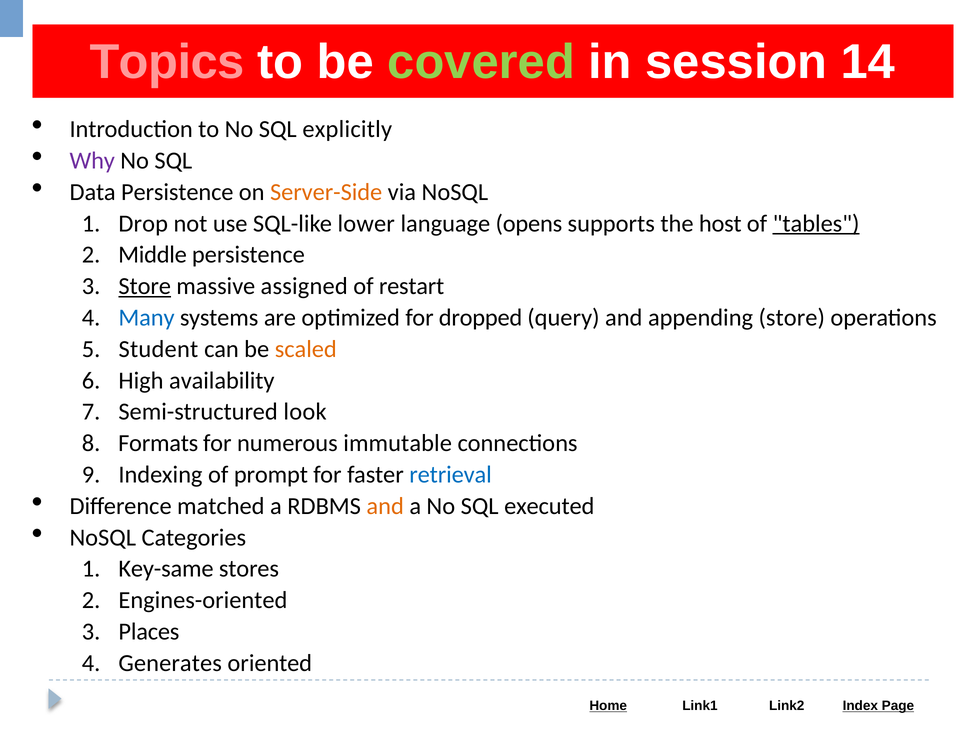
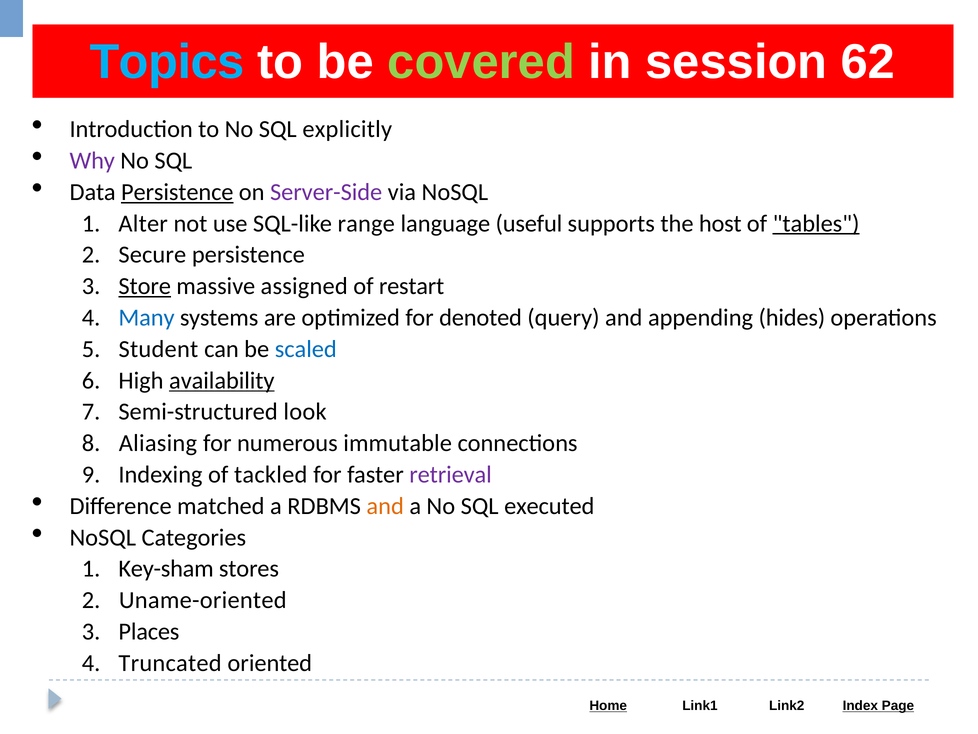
Topics colour: pink -> light blue (167, 62)
14: 14 -> 62 (868, 62)
Persistence underline: none -> present (177, 192)
Server-Side colour: orange -> purple (326, 192)
Drop: Drop -> Alter (143, 223)
lower: lower -> range (366, 223)
opens: opens -> useful (529, 223)
Middle: Middle -> Secure (152, 255)
dropped: dropped -> denoted (481, 317)
appending store: store -> hides (792, 317)
scaled colour: orange -> blue (306, 349)
availability underline: none -> present (222, 380)
Formats: Formats -> Aliasing (158, 443)
prompt: prompt -> tackled (271, 474)
retrieval colour: blue -> purple (451, 474)
Key-same: Key-same -> Key-sham (166, 568)
Engines-oriented: Engines-oriented -> Uname-oriented (203, 600)
Generates: Generates -> Truncated (170, 663)
